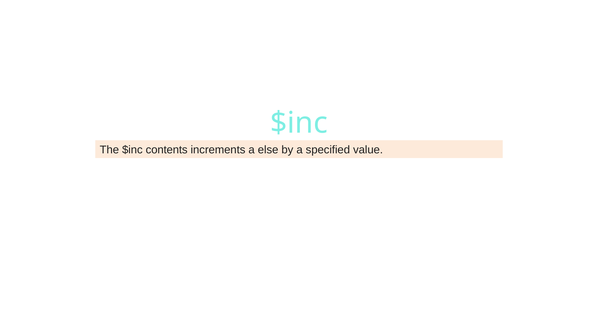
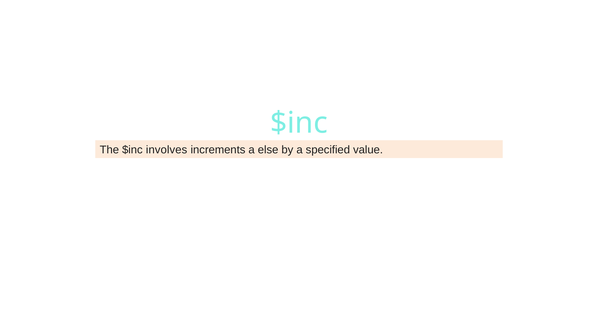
contents: contents -> involves (167, 150)
